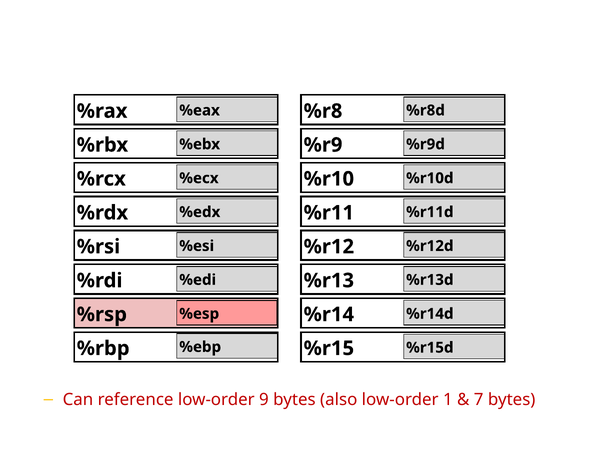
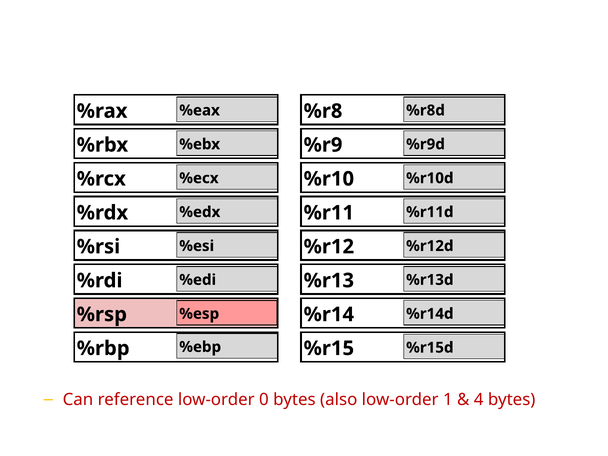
9: 9 -> 0 (264, 400)
7: 7 -> 4 (479, 400)
